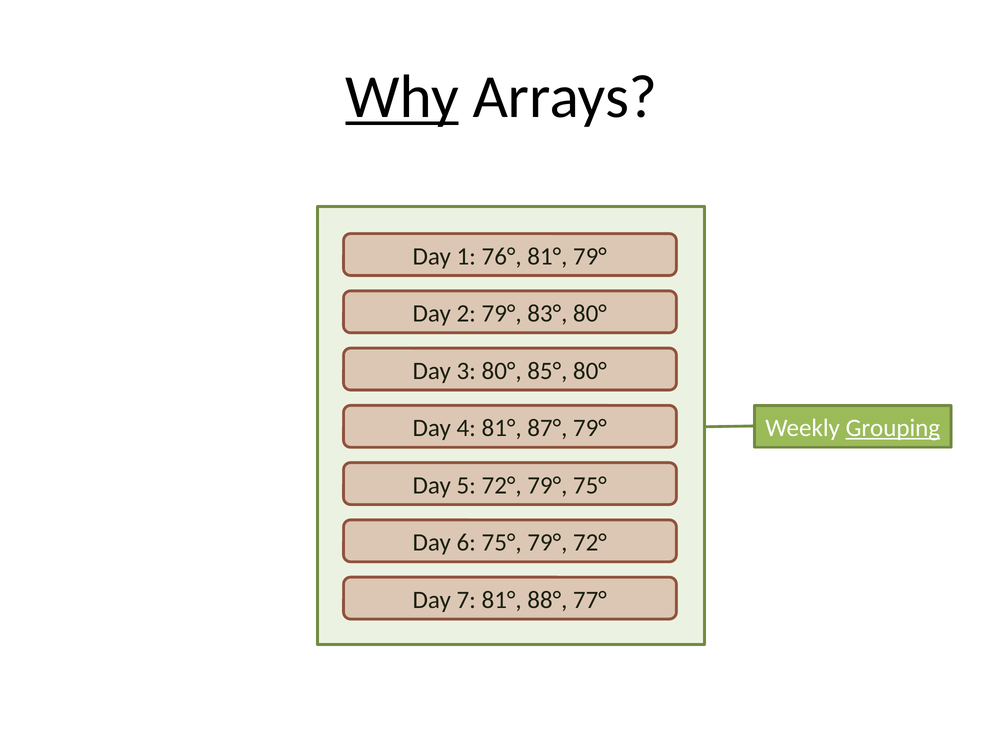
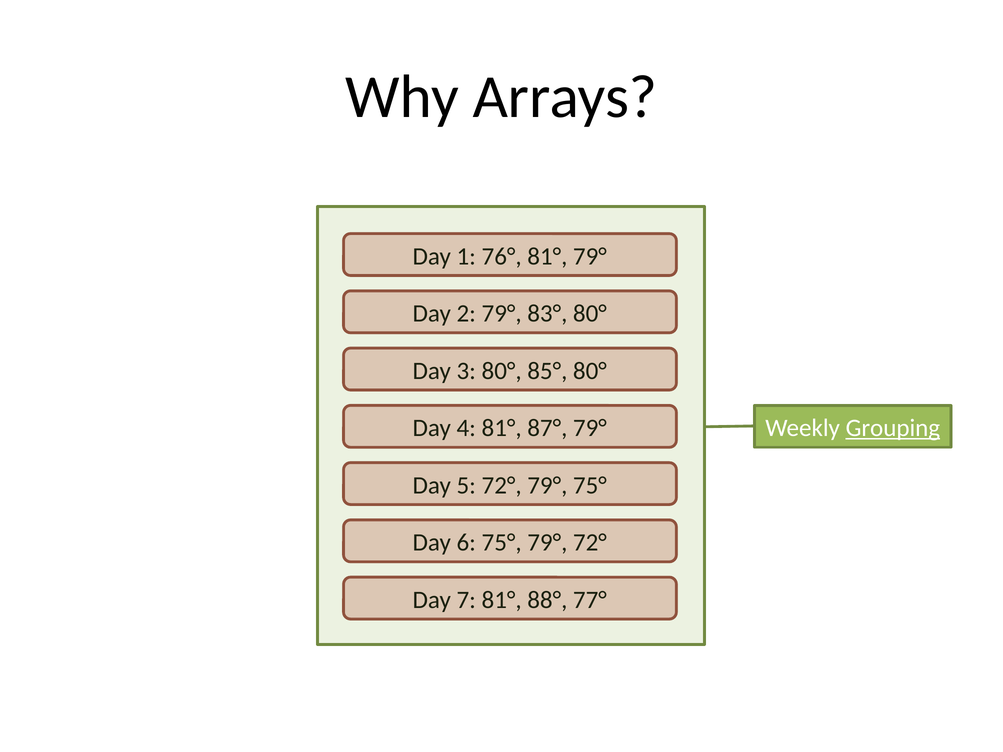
Why underline: present -> none (402, 97)
